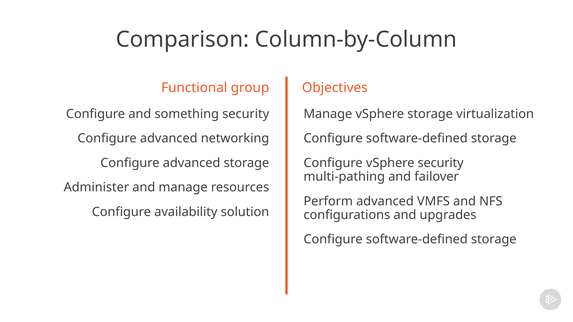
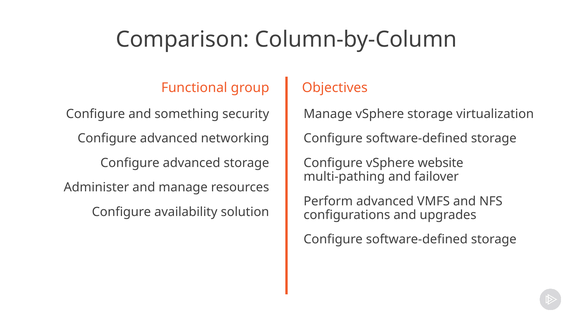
vSphere security: security -> website (441, 163)
